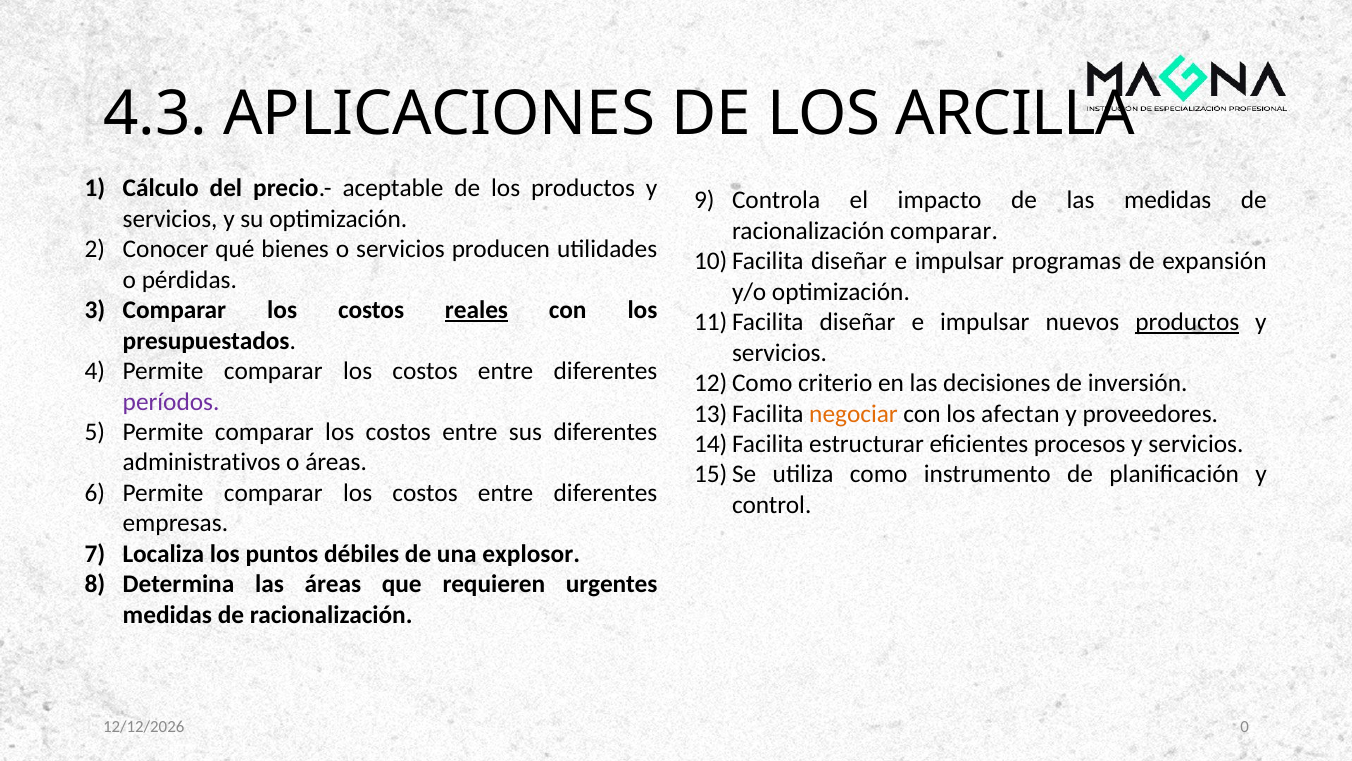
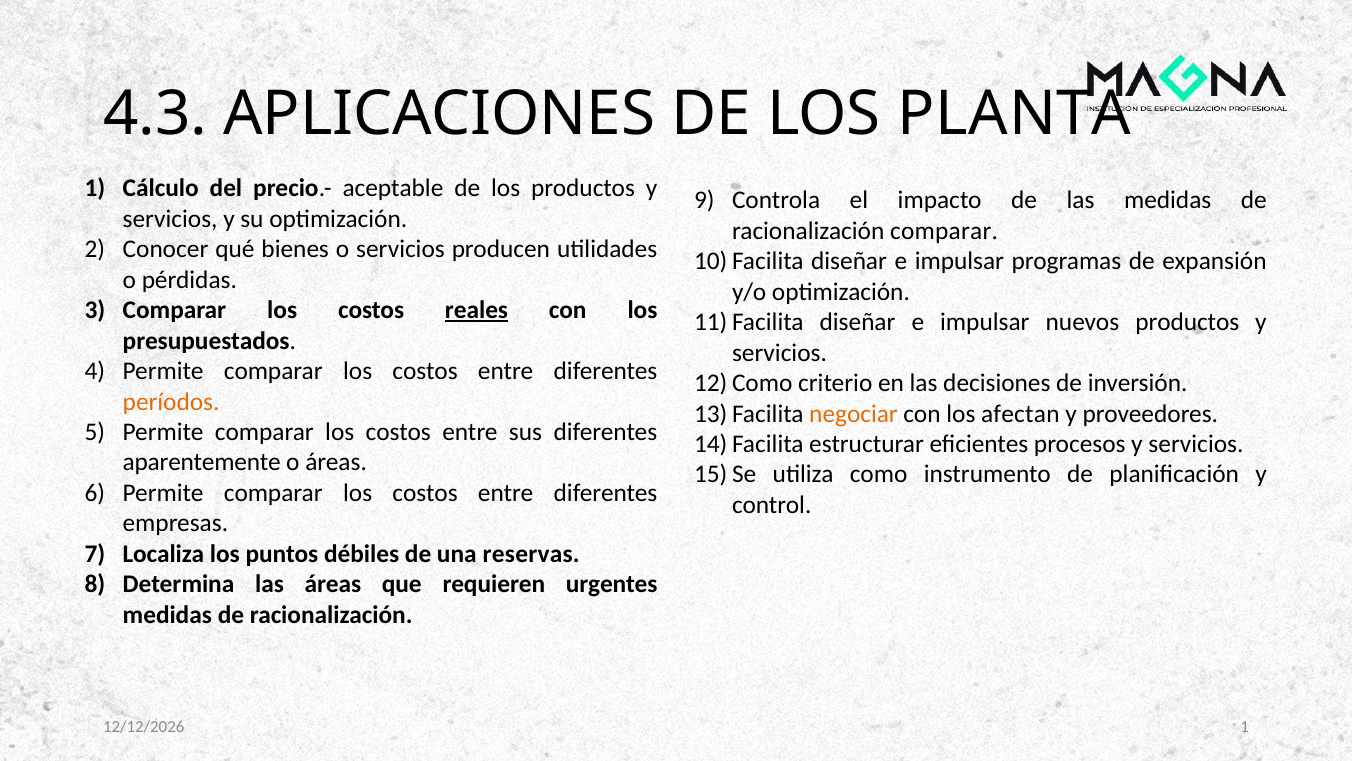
ARCILLA: ARCILLA -> PLANTA (1015, 114)
productos underline: present -> none (1187, 322)
períodos colour: purple -> orange (171, 401)
administrativos: administrativos -> aparentemente (202, 462)
explosor: explosor -> reservas (531, 553)
0: 0 -> 1 (1245, 726)
